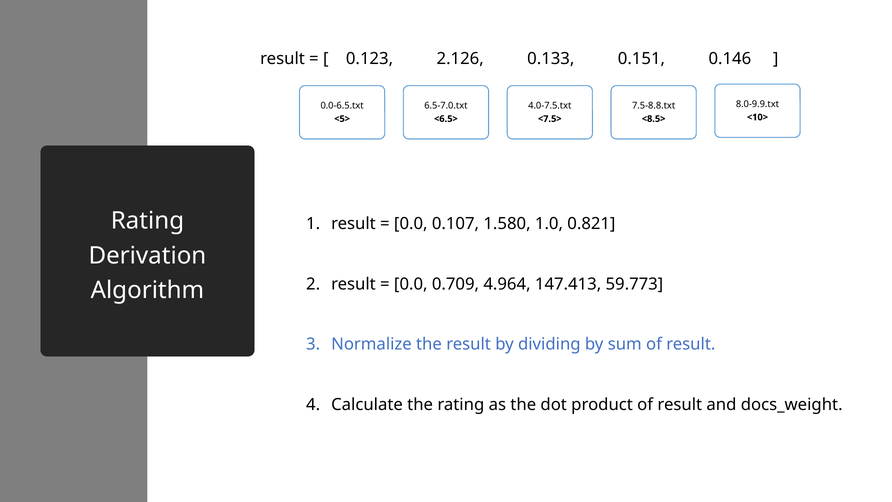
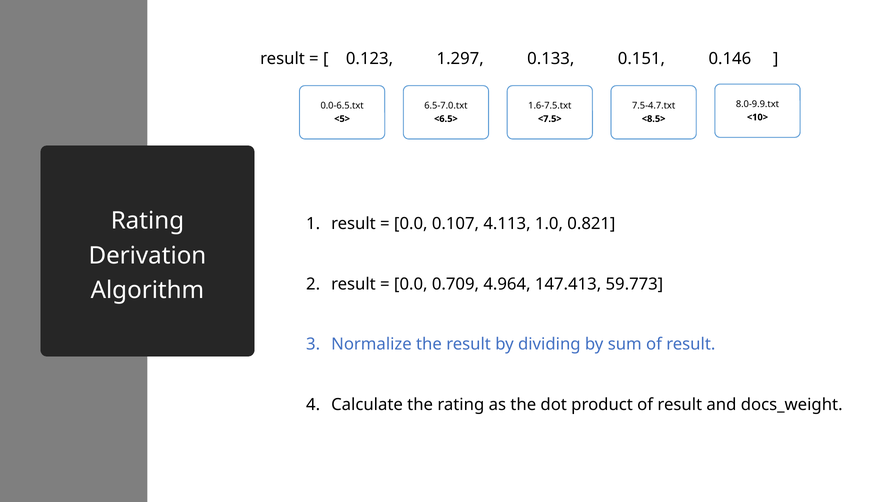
2.126: 2.126 -> 1.297 (460, 59)
4.0-7.5.txt: 4.0-7.5.txt -> 1.6-7.5.txt (550, 105)
7.5-8.8.txt: 7.5-8.8.txt -> 7.5-4.7.txt (654, 105)
1.580: 1.580 -> 4.113 (507, 224)
